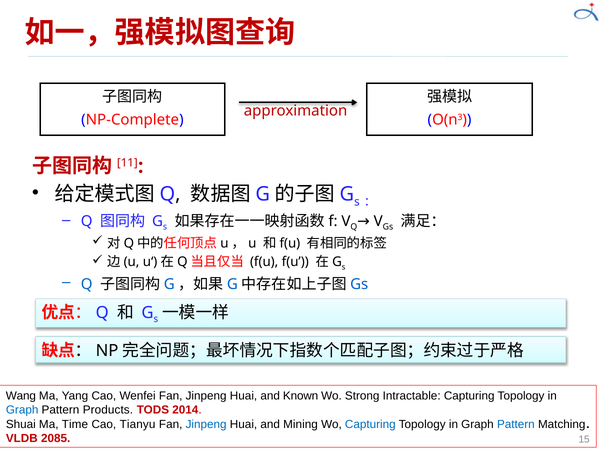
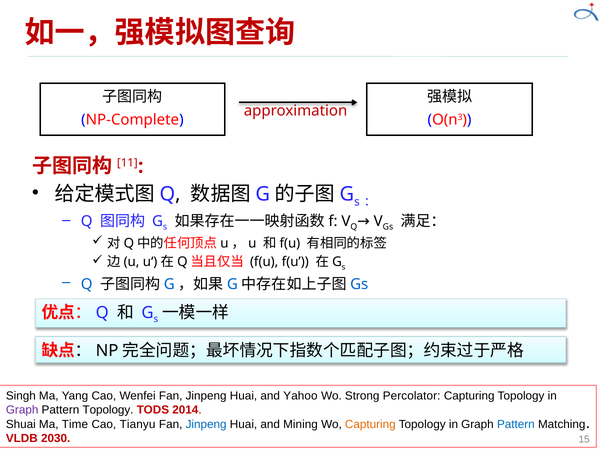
Wang: Wang -> Singh (21, 396)
Known: Known -> Yahoo (300, 396)
Intractable: Intractable -> Percolator (412, 396)
Graph colour: blue -> purple (22, 410)
Pattern Products: Products -> Topology (108, 410)
Capturing colour: blue -> orange (370, 424)
2085: 2085 -> 2030 (56, 438)
